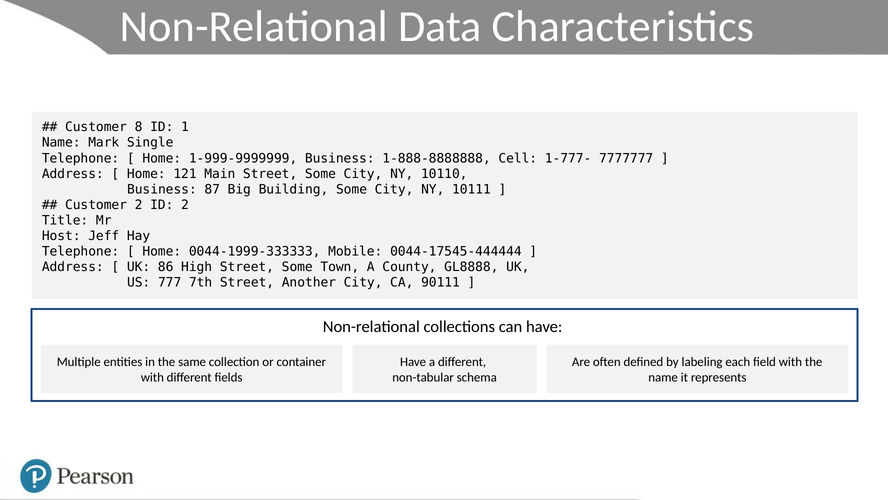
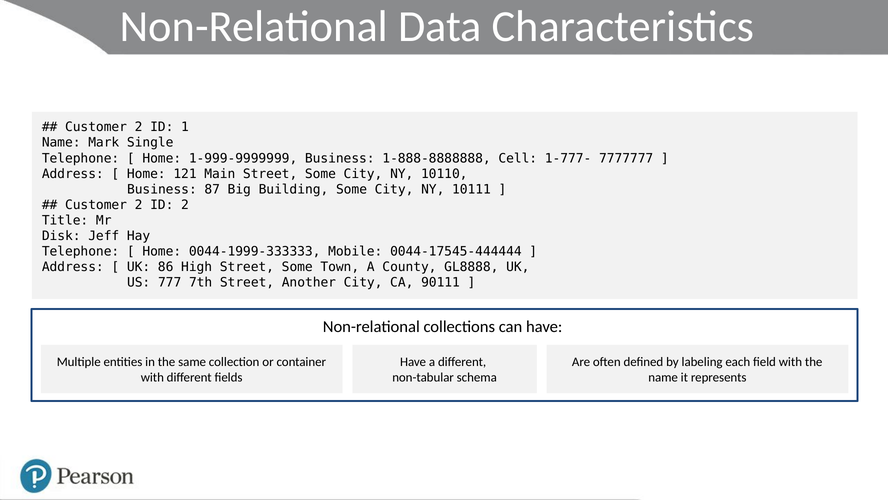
8: 8 -> 2 (139, 127)
Host: Host -> Disk (61, 236)
